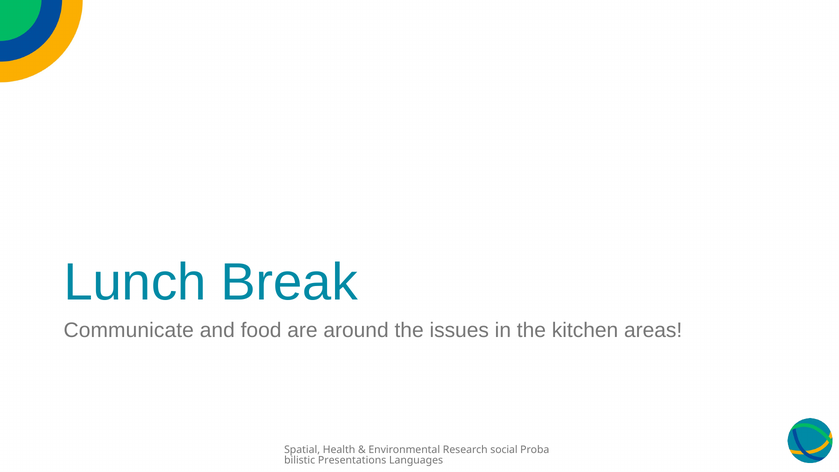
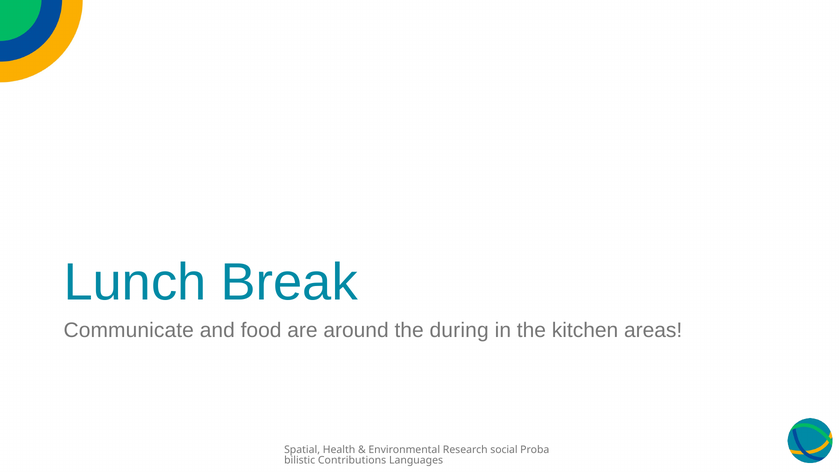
issues: issues -> during (459, 330)
Presentations: Presentations -> Contributions (352, 460)
